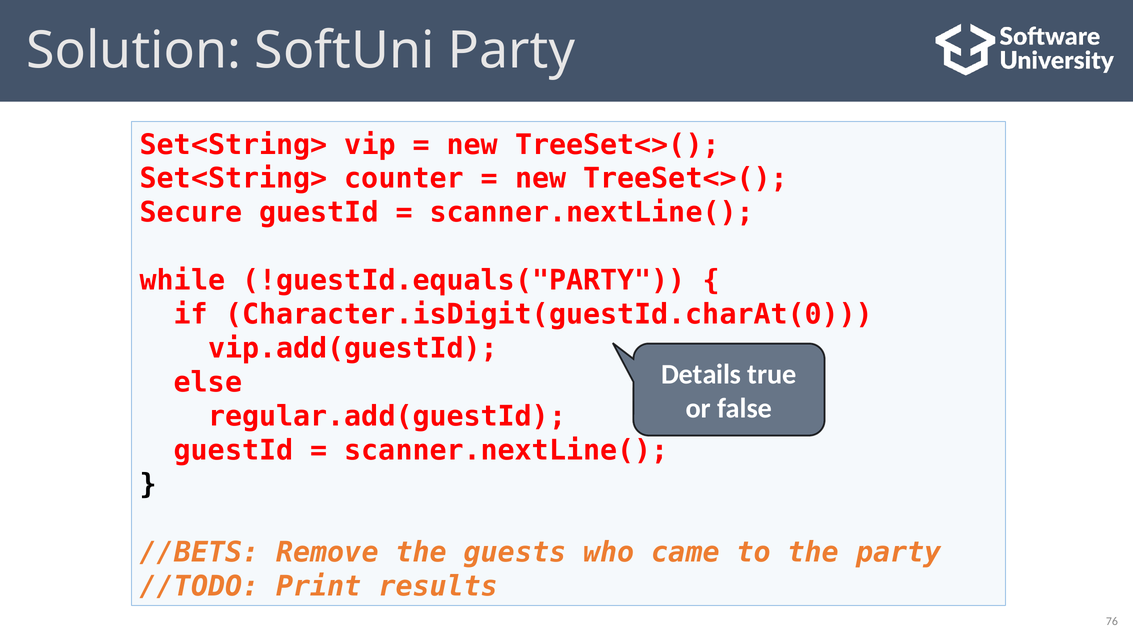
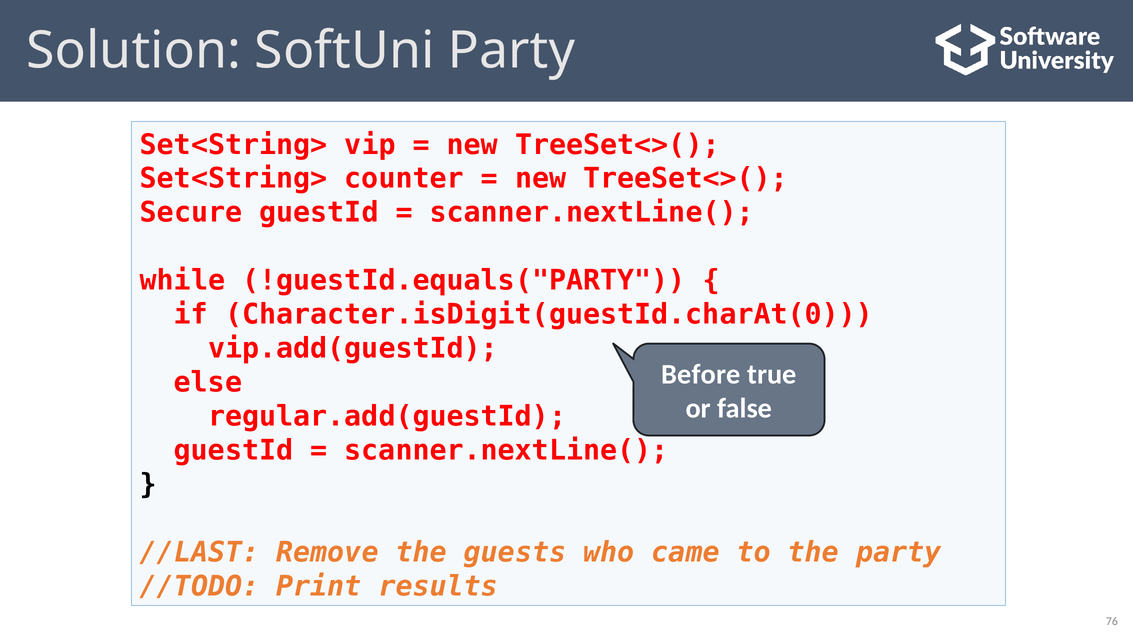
Details: Details -> Before (701, 375)
//BETS: //BETS -> //LAST (200, 553)
